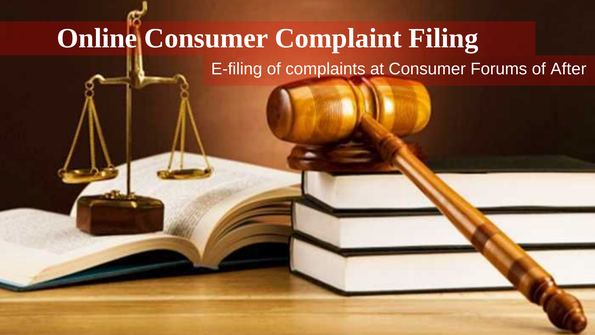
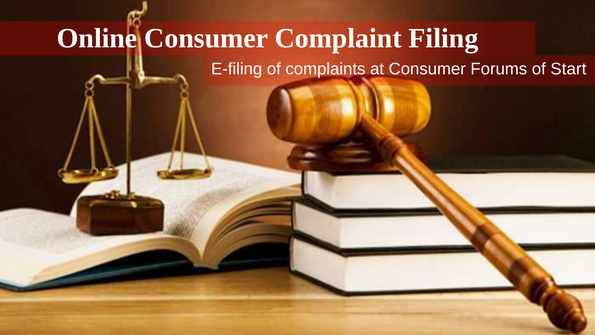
After: After -> Start (568, 69)
